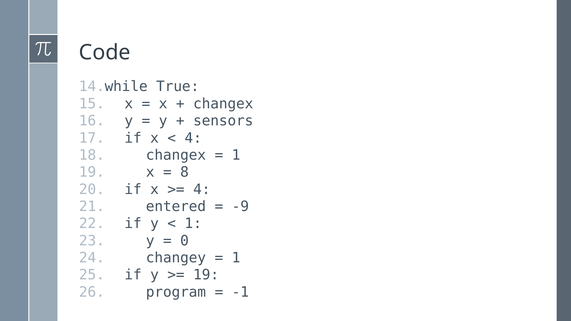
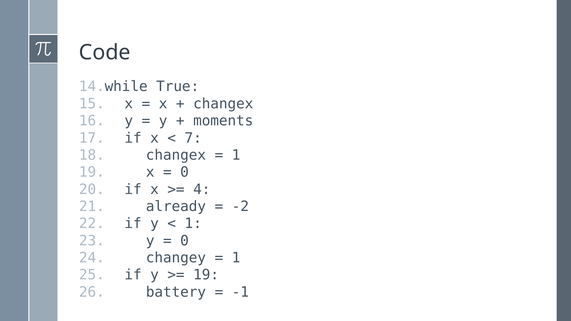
sensors: sensors -> moments (223, 121)
4: 4 -> 7 (193, 138)
8: 8 -> 0 (185, 172)
entered: entered -> already (176, 207)
-9: -9 -> -2 (240, 207)
program: program -> battery (176, 292)
